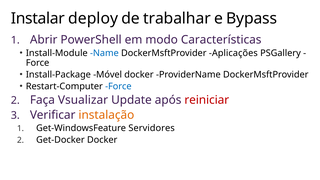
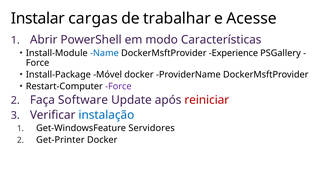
deploy: deploy -> cargas (93, 18)
Bypass: Bypass -> Acesse (252, 18)
Aplicações: Aplicações -> Experience (233, 53)
Force colour: blue -> purple (118, 86)
Vsualizar: Vsualizar -> Software (83, 100)
instalação colour: orange -> blue (106, 115)
Get-Docker: Get-Docker -> Get-Printer (60, 140)
